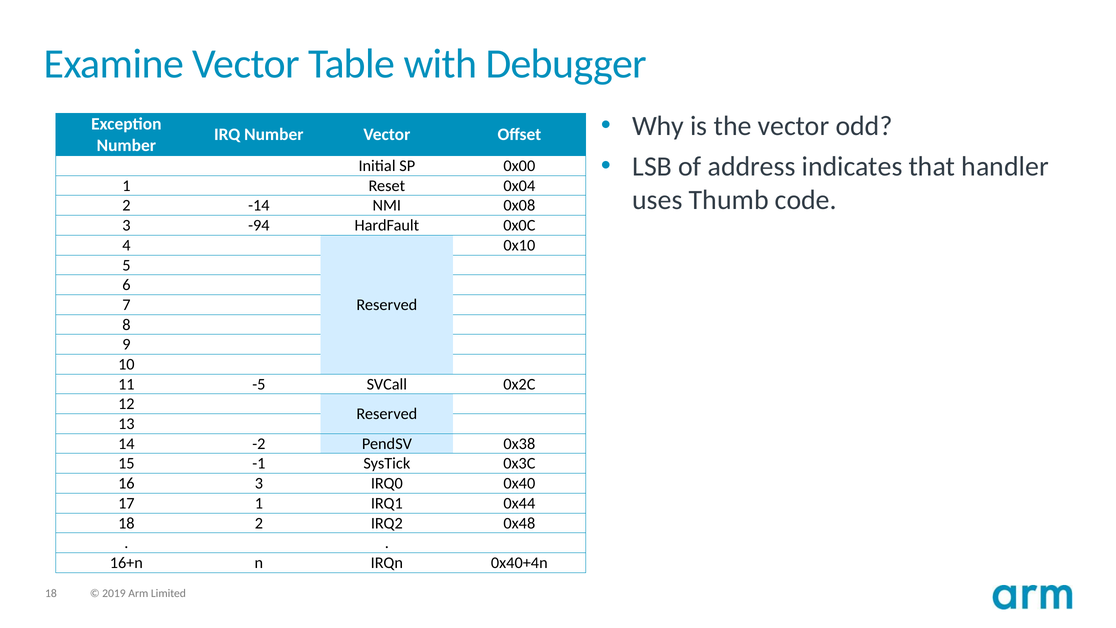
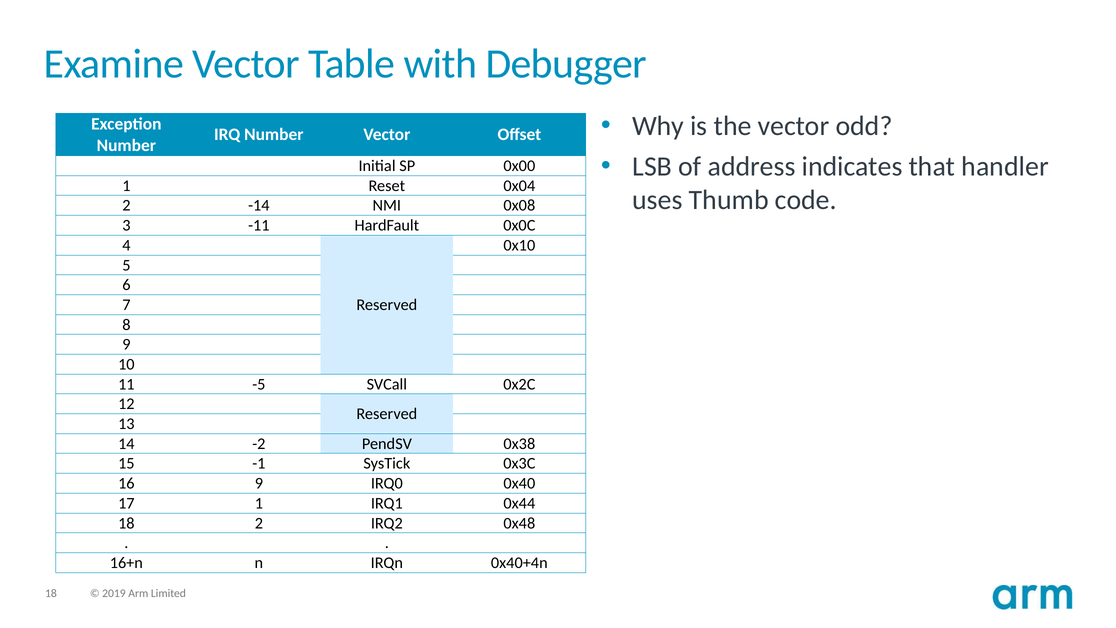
-94: -94 -> -11 (259, 225)
16 3: 3 -> 9 (259, 483)
